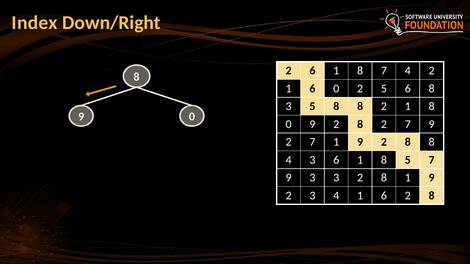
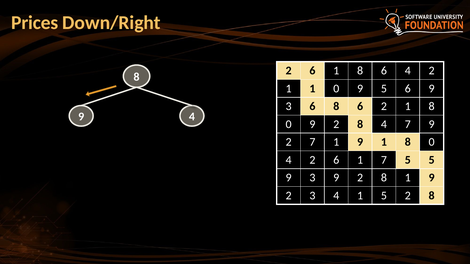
Index: Index -> Prices (35, 23)
1 8 7: 7 -> 6 (384, 71)
6: 6 -> 1 (312, 89)
2: 2 -> 9 (360, 89)
6 8: 8 -> 9 (432, 89)
3 5: 5 -> 6 (312, 107)
8: 8 -> 6 (360, 107)
9 0: 0 -> 4 (192, 117)
2 8 2: 2 -> 4 (384, 124)
7 1 9 2: 2 -> 1 (384, 142)
8: 8 -> 0 (432, 142)
3: 3 -> 2 (312, 160)
8: 8 -> 7 (384, 160)
5 7: 7 -> 5 (432, 160)
3 3: 3 -> 9 (336, 178)
4 1 6: 6 -> 5 (384, 196)
